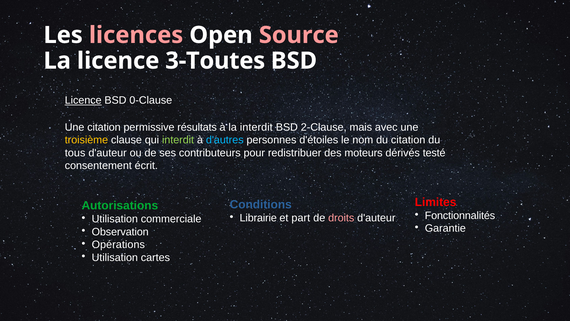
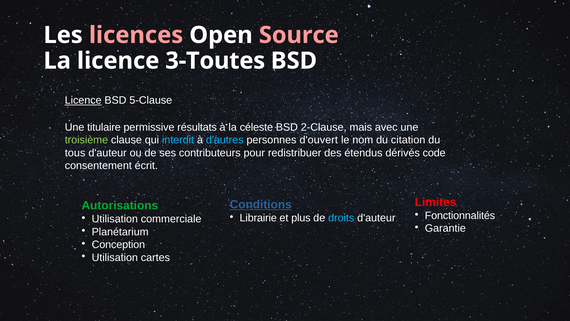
0-Clause: 0-Clause -> 5-Clause (151, 100)
Une citation: citation -> titulaire (104, 127)
la interdit: interdit -> céleste (256, 127)
troisième colour: yellow -> light green (86, 140)
interdit colour: light green -> light blue (178, 140)
d'étoiles: d'étoiles -> d'ouvert (319, 140)
moteurs: moteurs -> étendus (363, 153)
testé: testé -> code (434, 153)
Conditions underline: none -> present (261, 204)
part: part -> plus (301, 218)
droits colour: pink -> light blue (341, 218)
Observation: Observation -> Planétarium (120, 232)
Opérations: Opérations -> Conception (118, 244)
